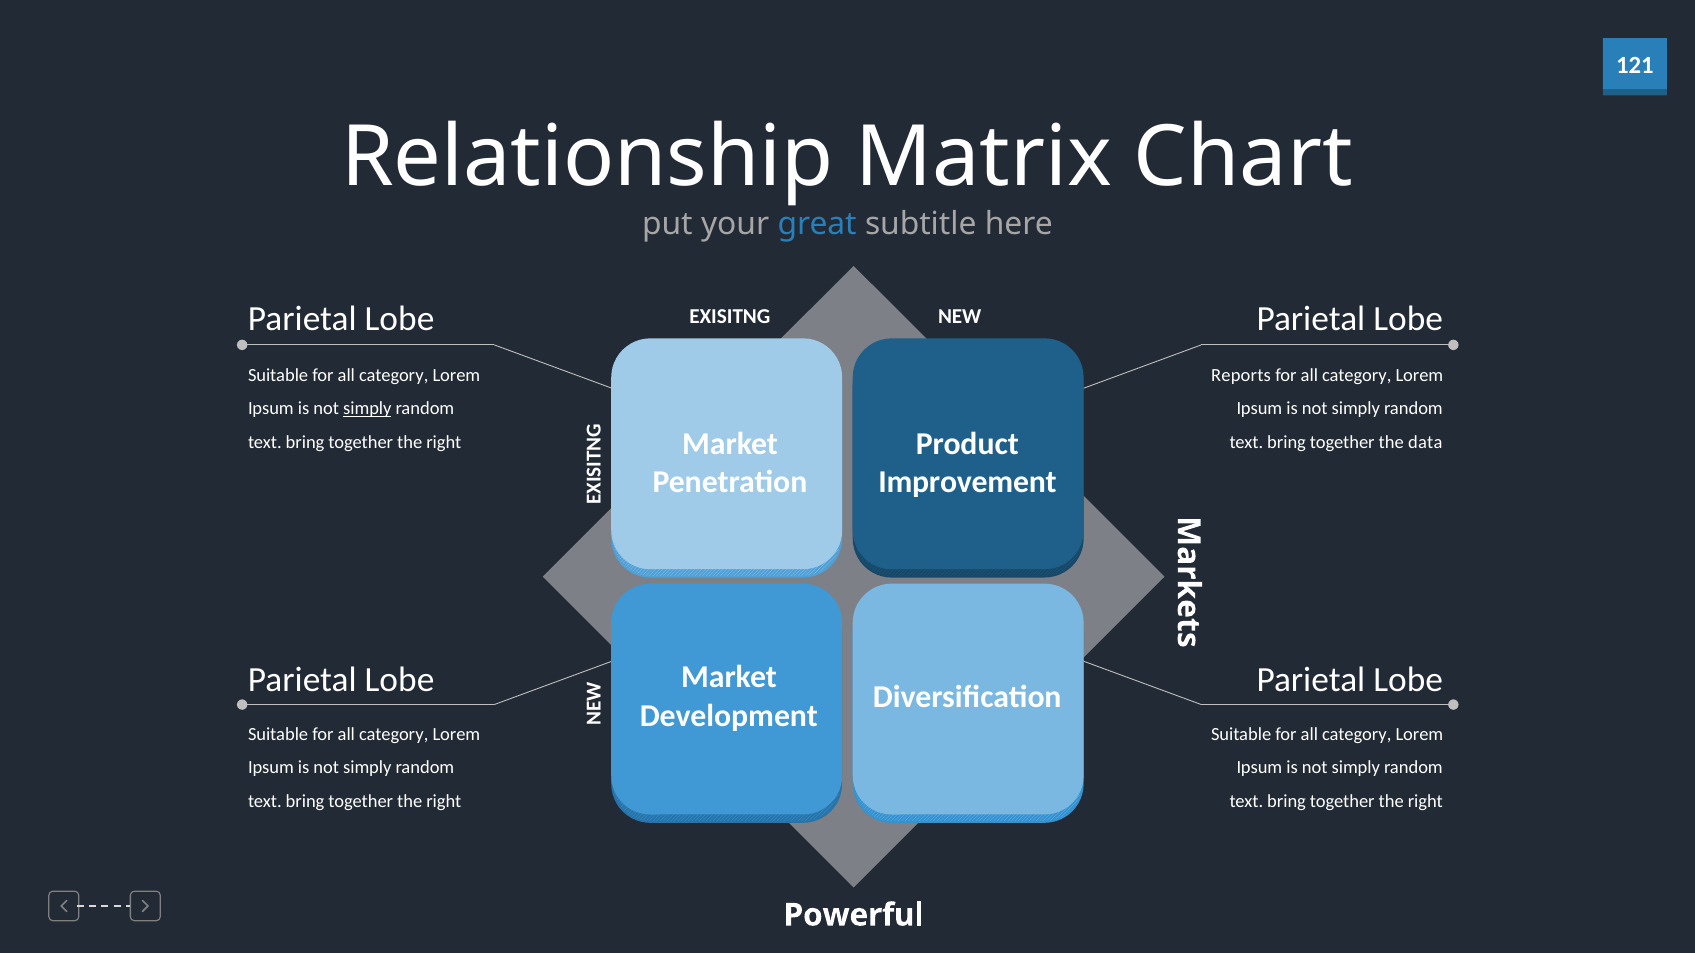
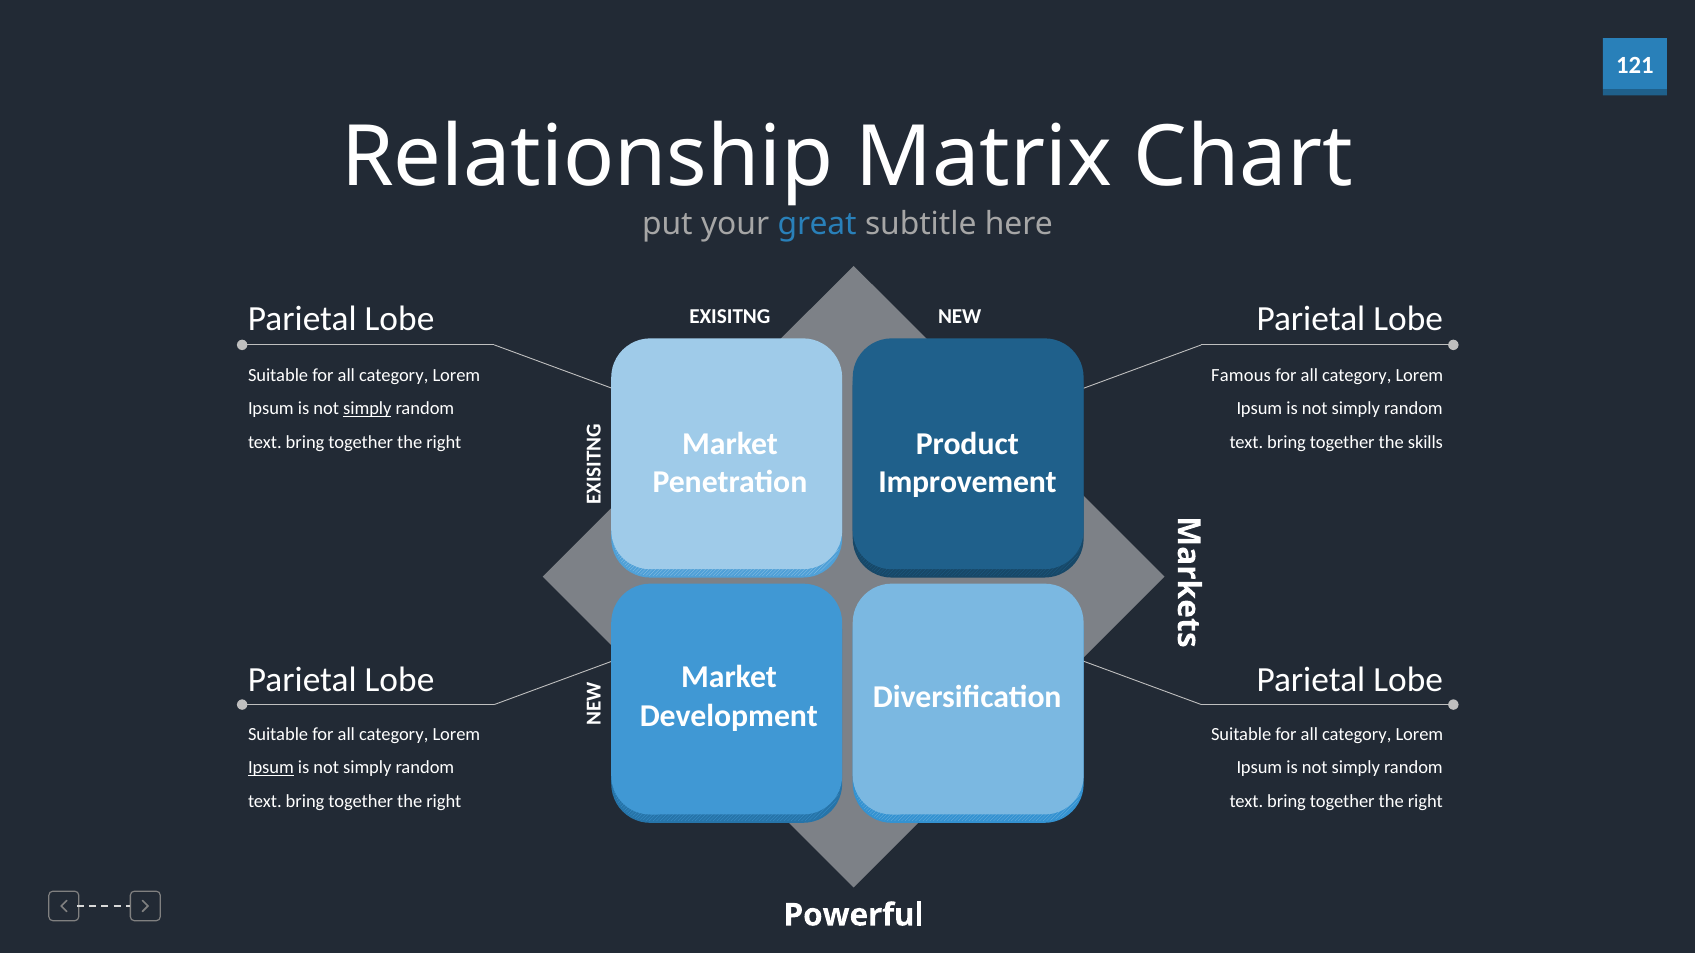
Reports: Reports -> Famous (1241, 376)
data: data -> skills (1425, 442)
Ipsum underline: none -> present (271, 768)
